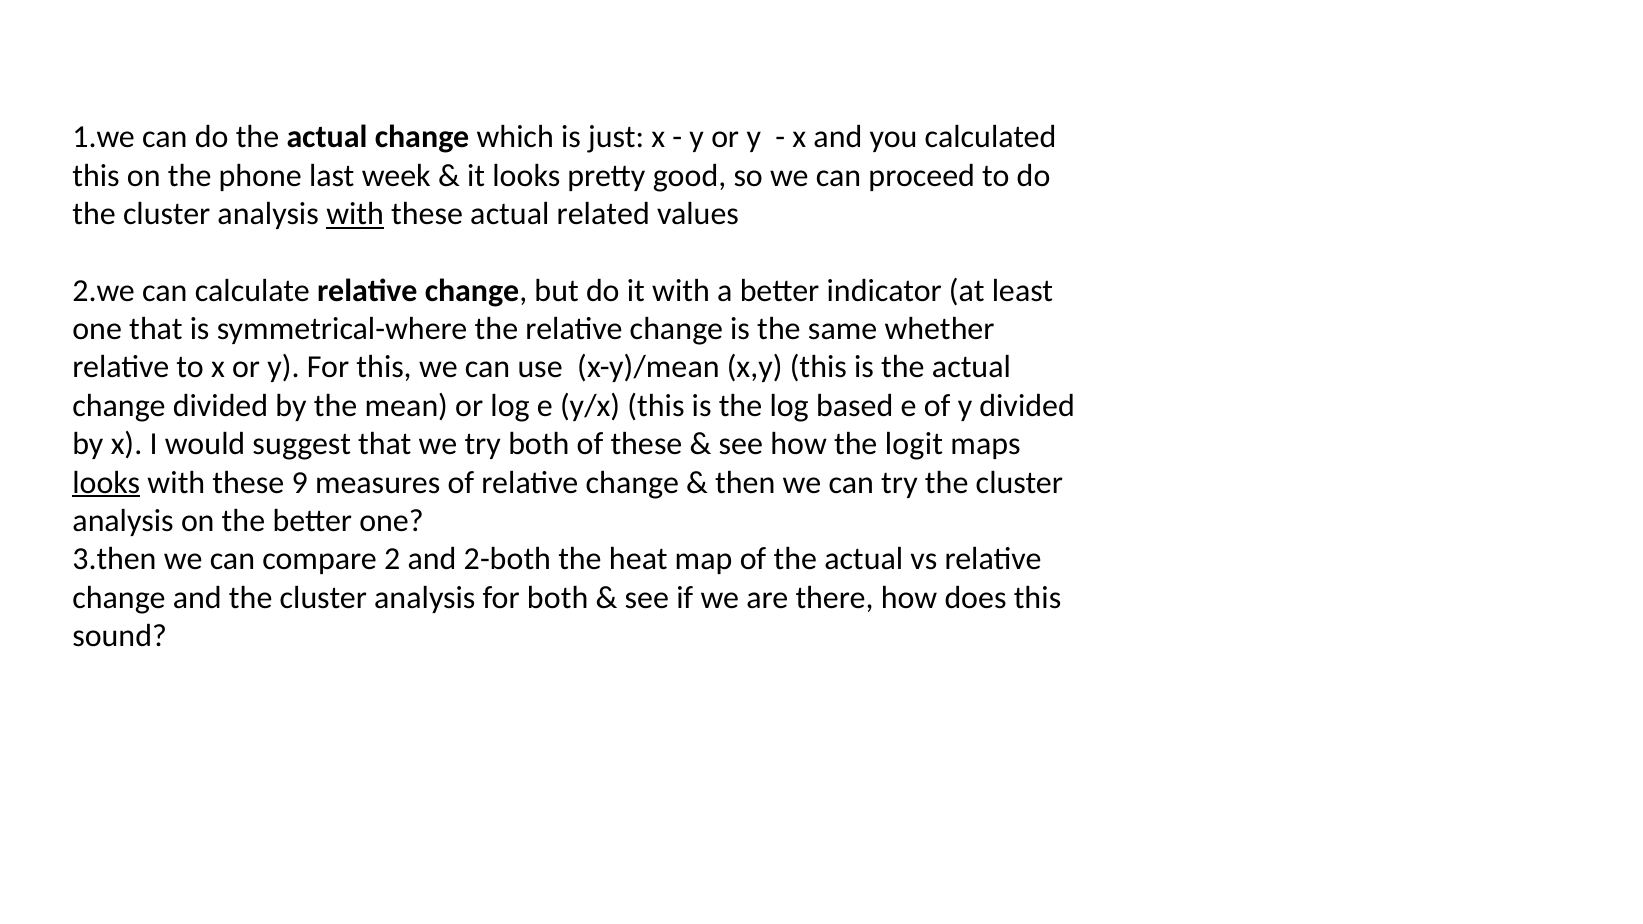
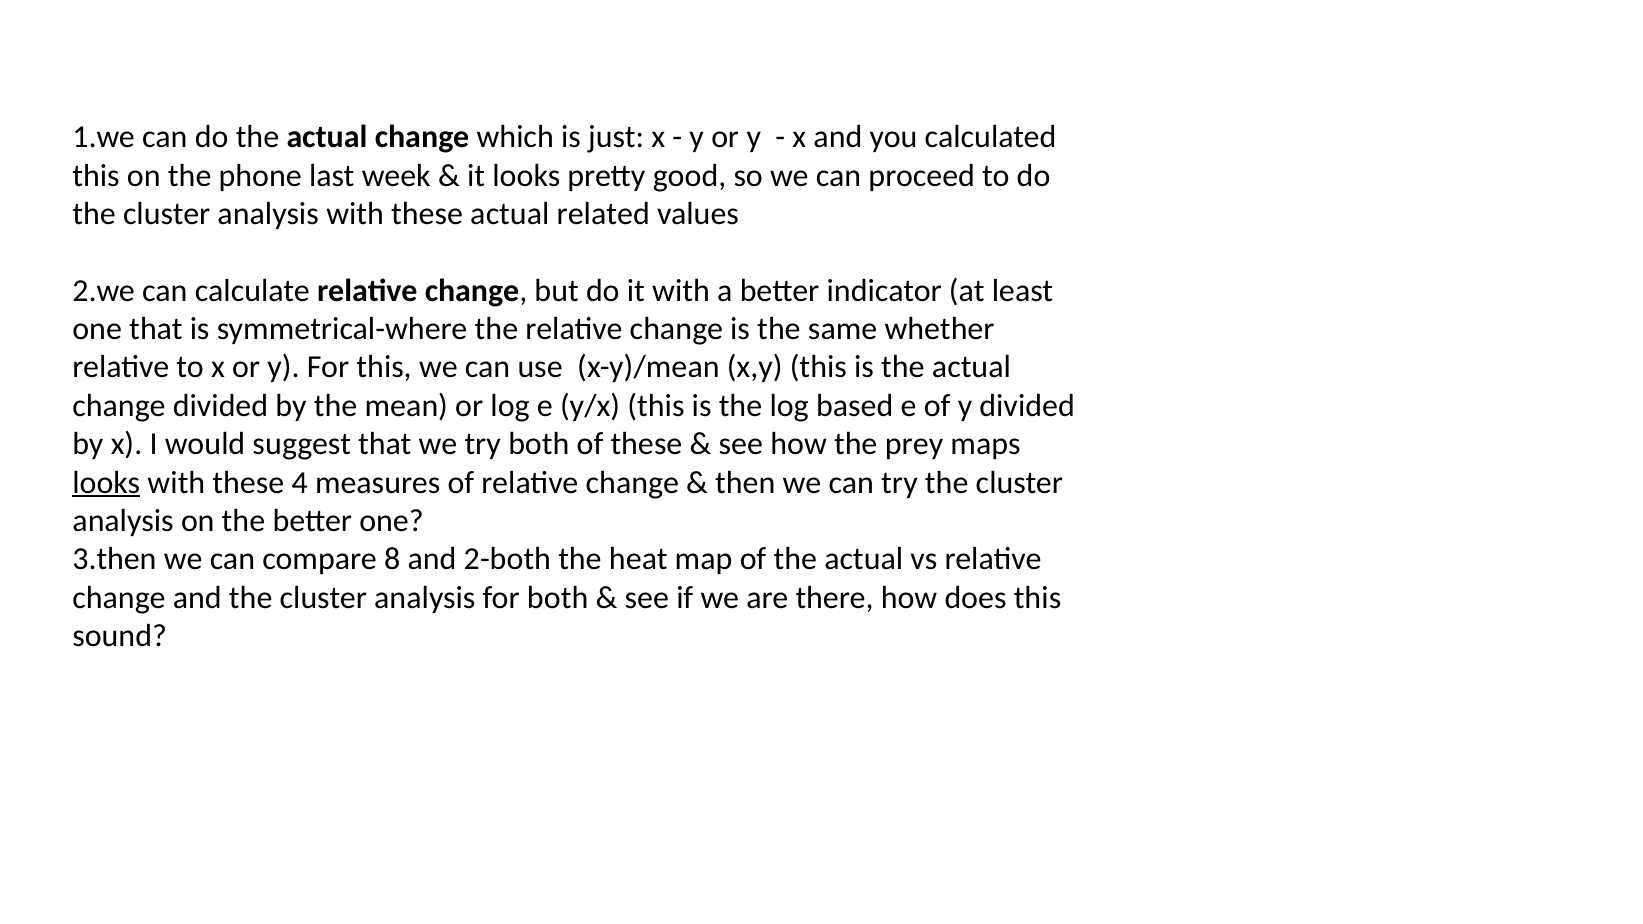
with underline: present -> none (355, 214)
logit: logit -> prey (914, 444)
9: 9 -> 4 (300, 483)
2: 2 -> 8 (392, 559)
